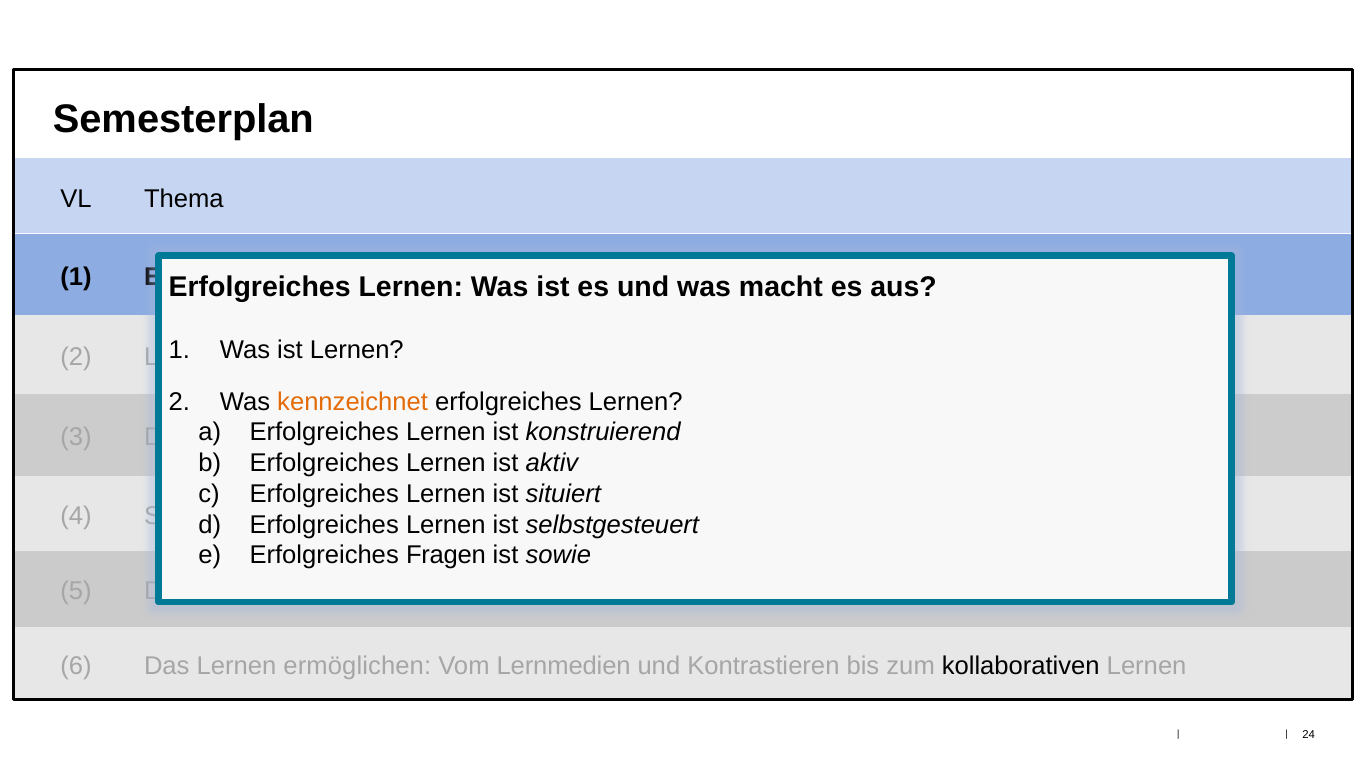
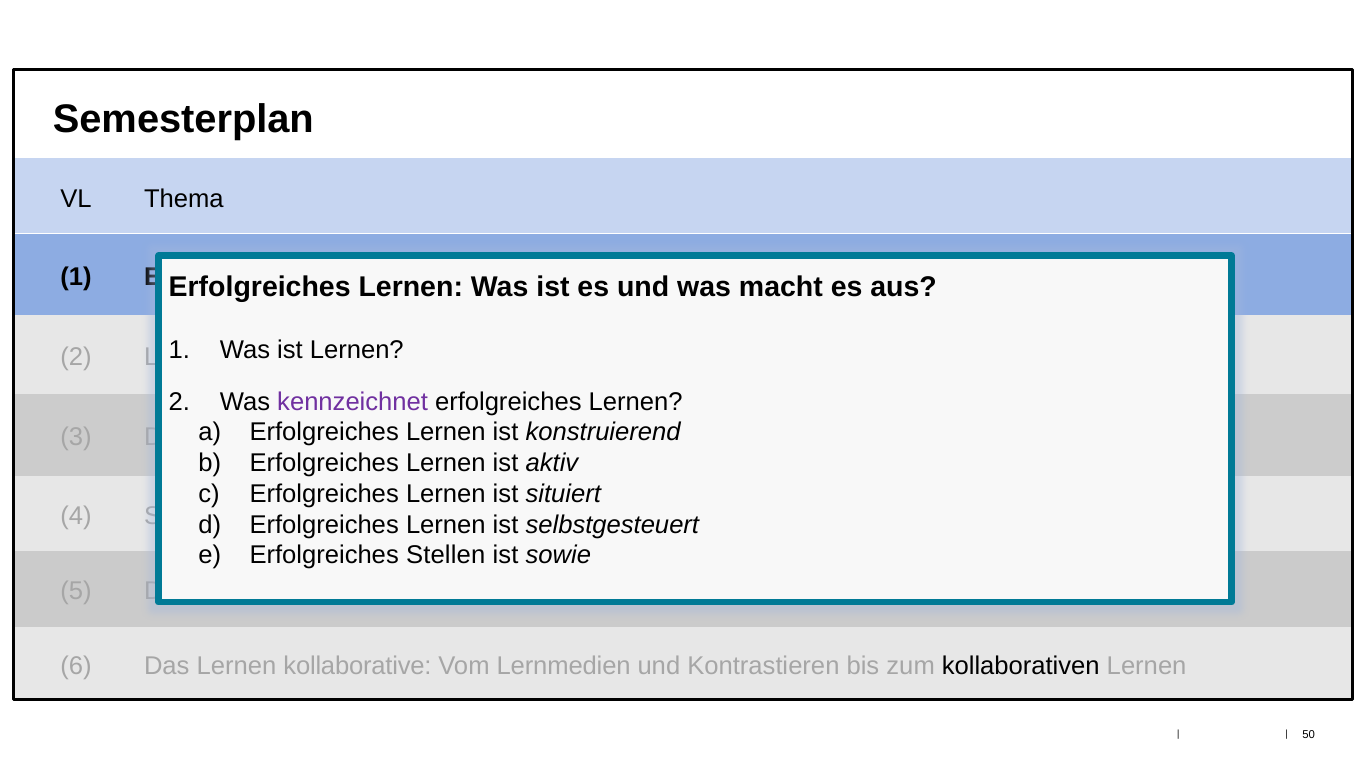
kennzeichnet colour: orange -> purple (353, 401)
Fragen: Fragen -> Stellen (446, 555)
ermöglichen: ermöglichen -> kollaborative (357, 665)
24: 24 -> 50 (1309, 734)
